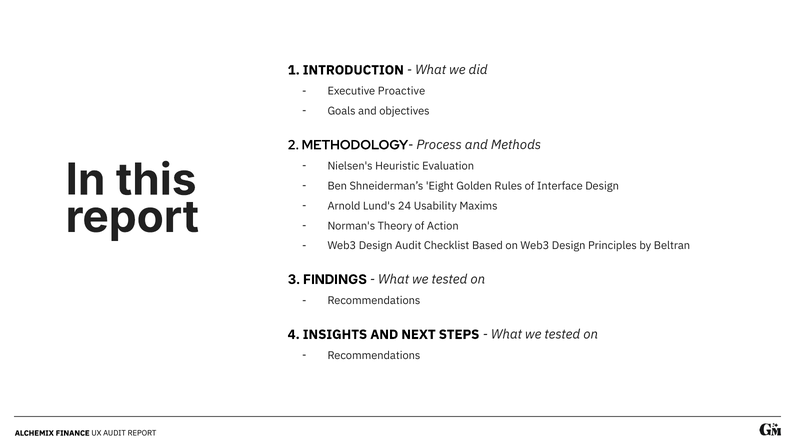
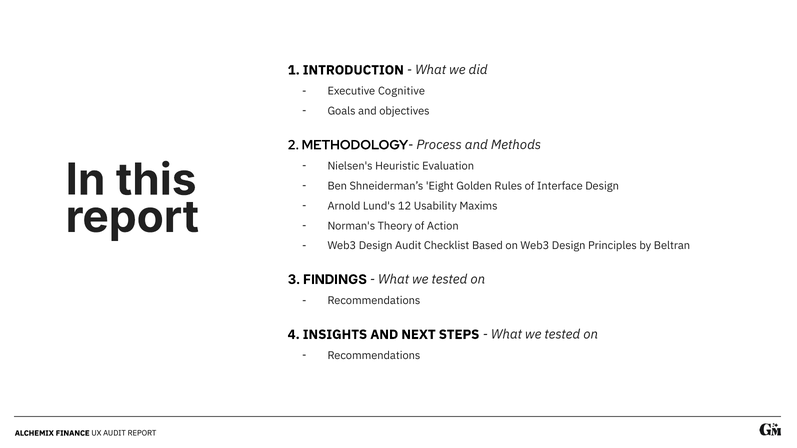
Proactive: Proactive -> Cognitive (402, 91)
24: 24 -> 12 (405, 206)
